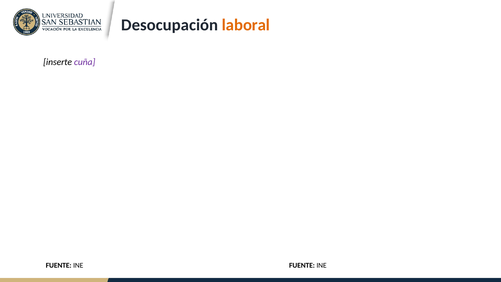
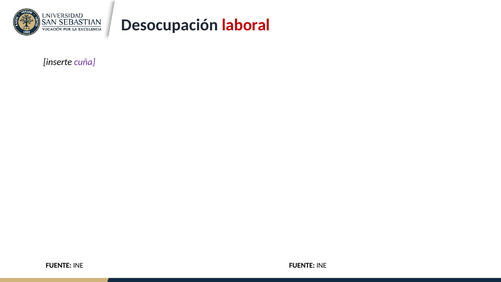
laboral colour: orange -> red (246, 25)
